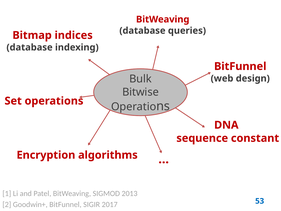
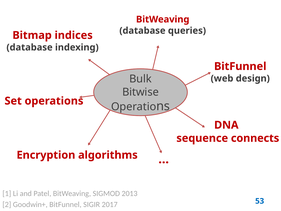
constant: constant -> connects (255, 138)
